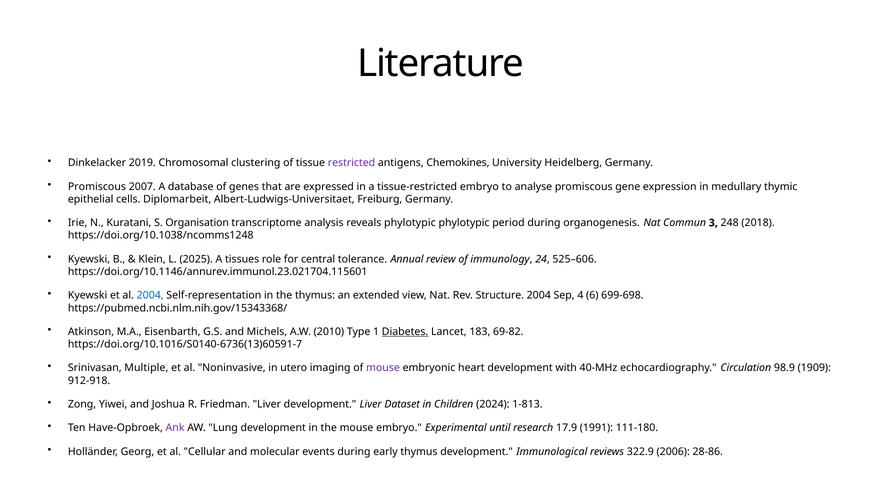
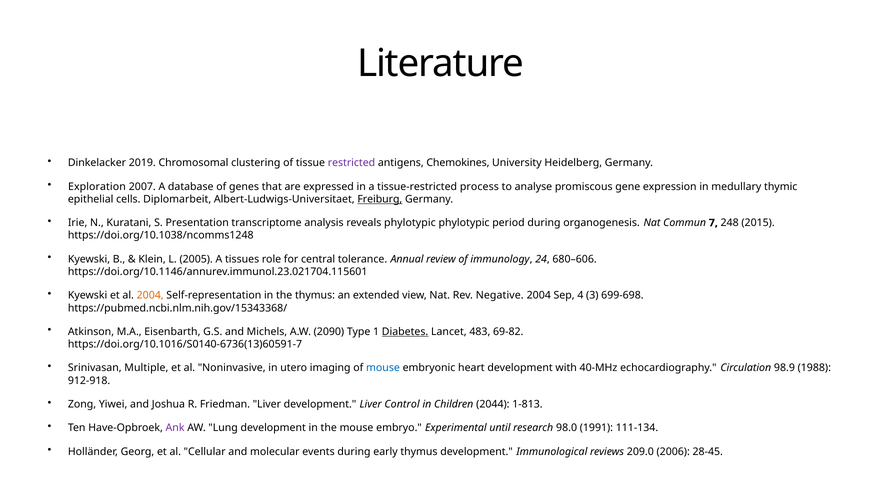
Promiscous: Promiscous -> Exploration (97, 187)
tissue-restricted embryo: embryo -> process (479, 187)
Freiburg underline: none -> present (380, 199)
Organisation: Organisation -> Presentation (197, 223)
3: 3 -> 7 (713, 223)
2018: 2018 -> 2015 (758, 223)
2025: 2025 -> 2005 (196, 259)
525–606: 525–606 -> 680–606 (575, 259)
2004 colour: blue -> orange (150, 296)
Structure: Structure -> Negative (500, 296)
6: 6 -> 3 (592, 296)
2010: 2010 -> 2090 (329, 332)
183: 183 -> 483 (480, 332)
mouse colour: purple -> blue (383, 368)
1909: 1909 -> 1988 (814, 368)
Dataset: Dataset -> Control (402, 405)
2024: 2024 -> 2044 (493, 405)
17.9: 17.9 -> 98.0 (567, 428)
111-180: 111-180 -> 111-134 (637, 428)
322.9: 322.9 -> 209.0 (640, 452)
28-86: 28-86 -> 28-45 (708, 452)
